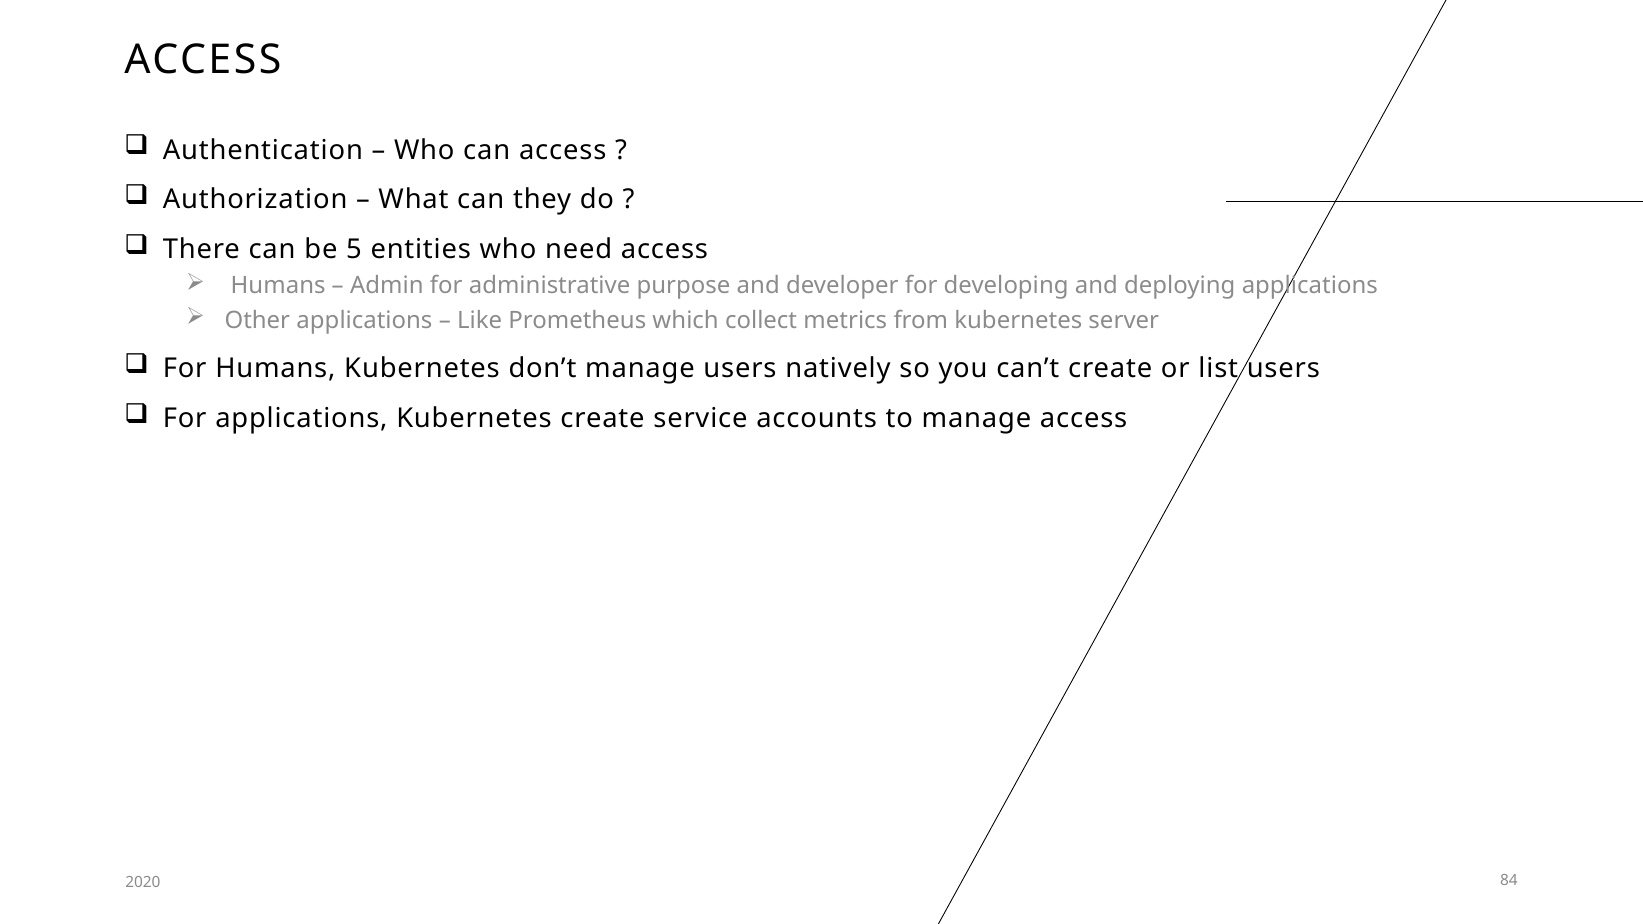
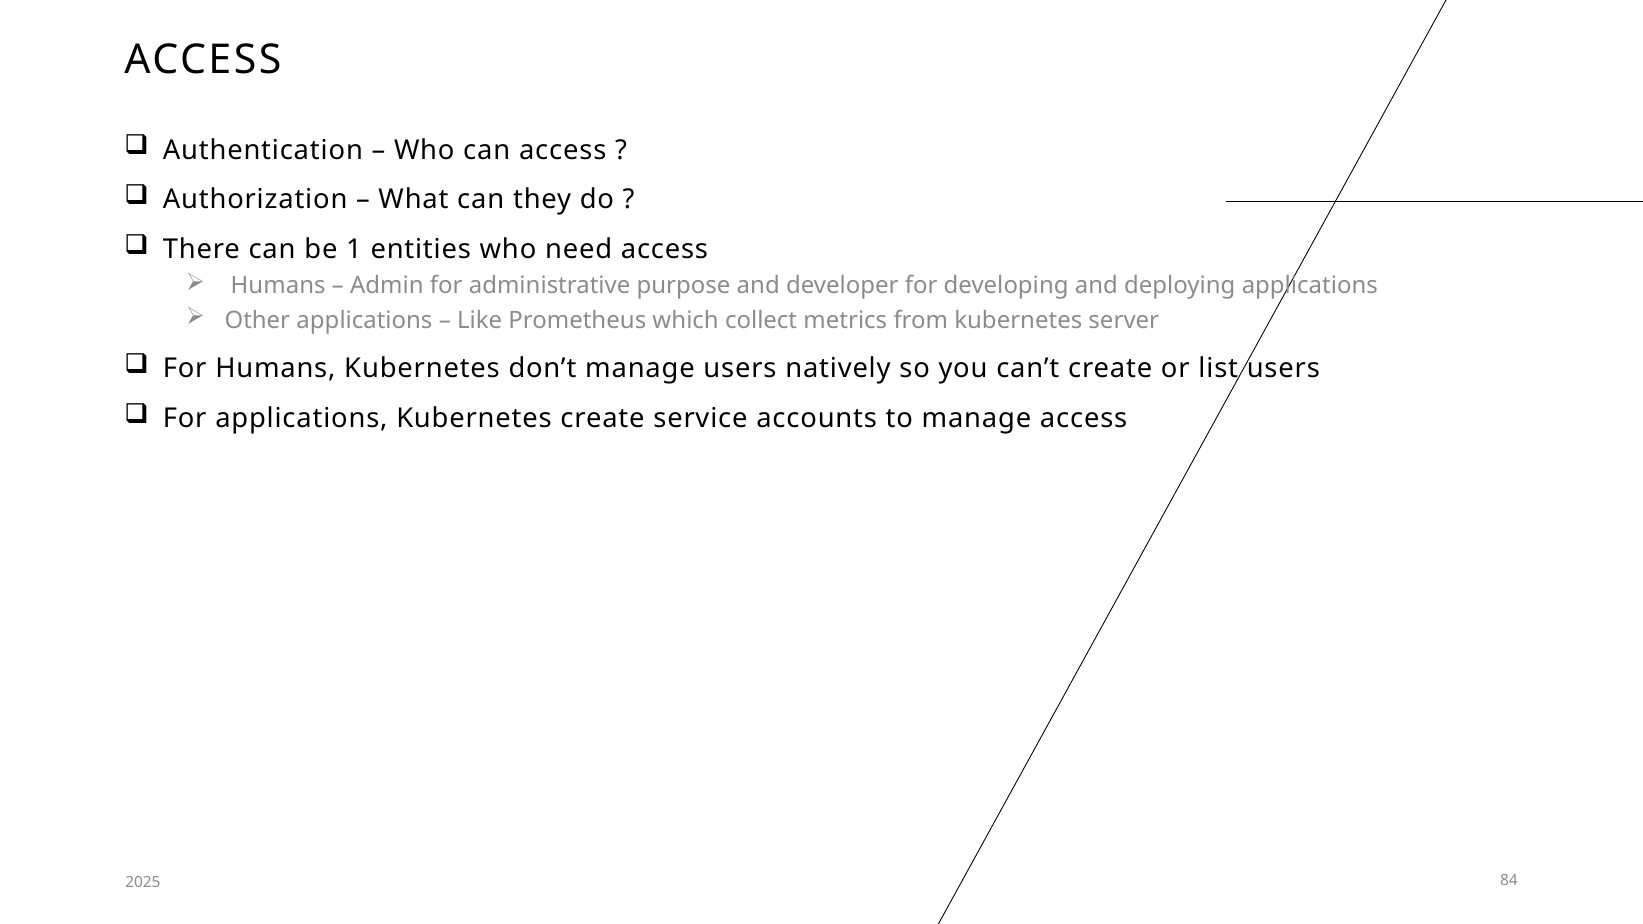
5: 5 -> 1 (354, 250)
2020: 2020 -> 2025 (143, 882)
